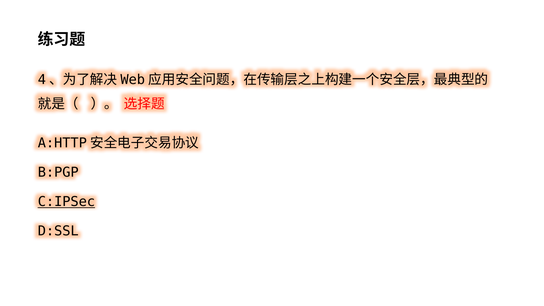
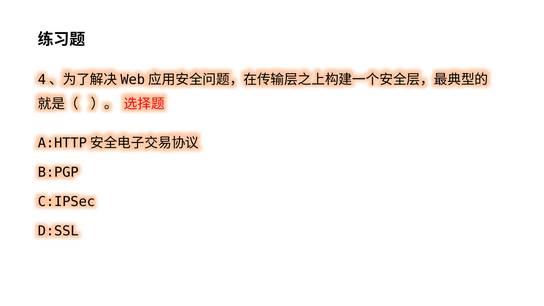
C:IPSec underline: present -> none (66, 202)
